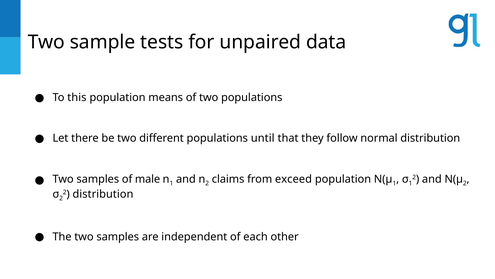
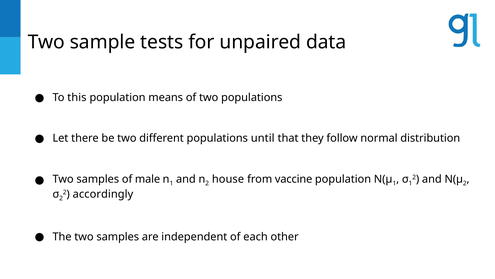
claims: claims -> house (228, 179)
exceed: exceed -> vaccine (294, 179)
distribution: distribution -> accordingly (103, 194)
